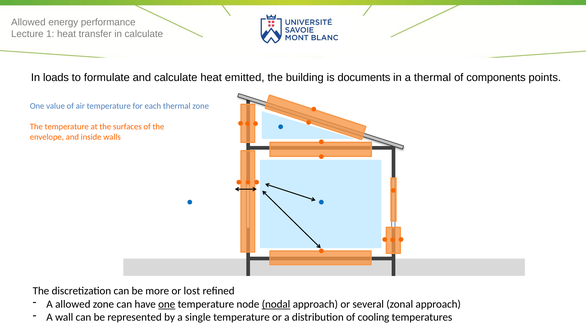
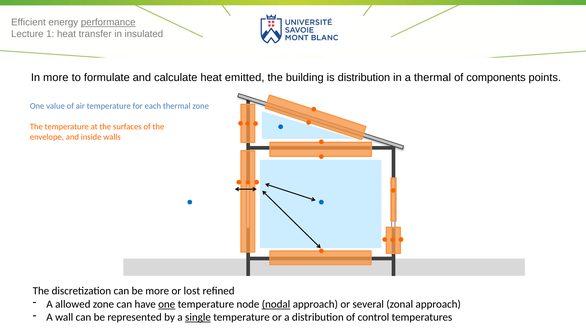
Allowed: Allowed -> Efficient (28, 22)
performance underline: none -> present (108, 22)
in calculate: calculate -> insulated (144, 34)
In loads: loads -> more (56, 77)
is documents: documents -> distribution (364, 77)
single underline: none -> present (198, 317)
cooling: cooling -> control (373, 317)
